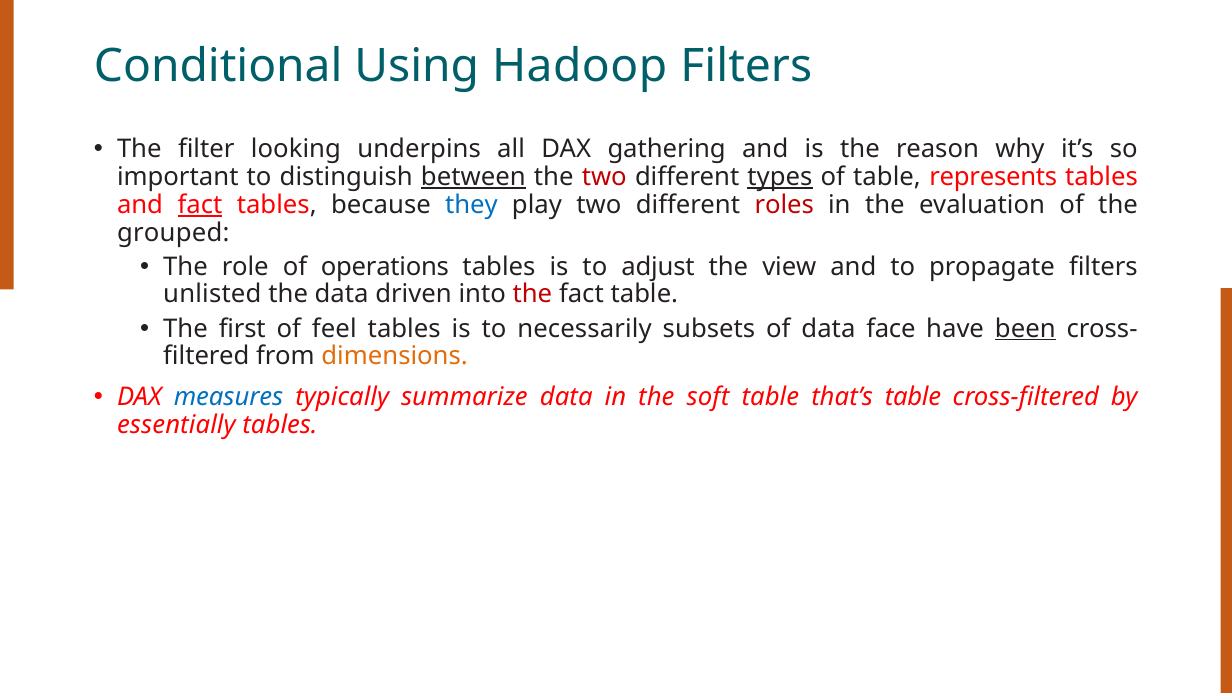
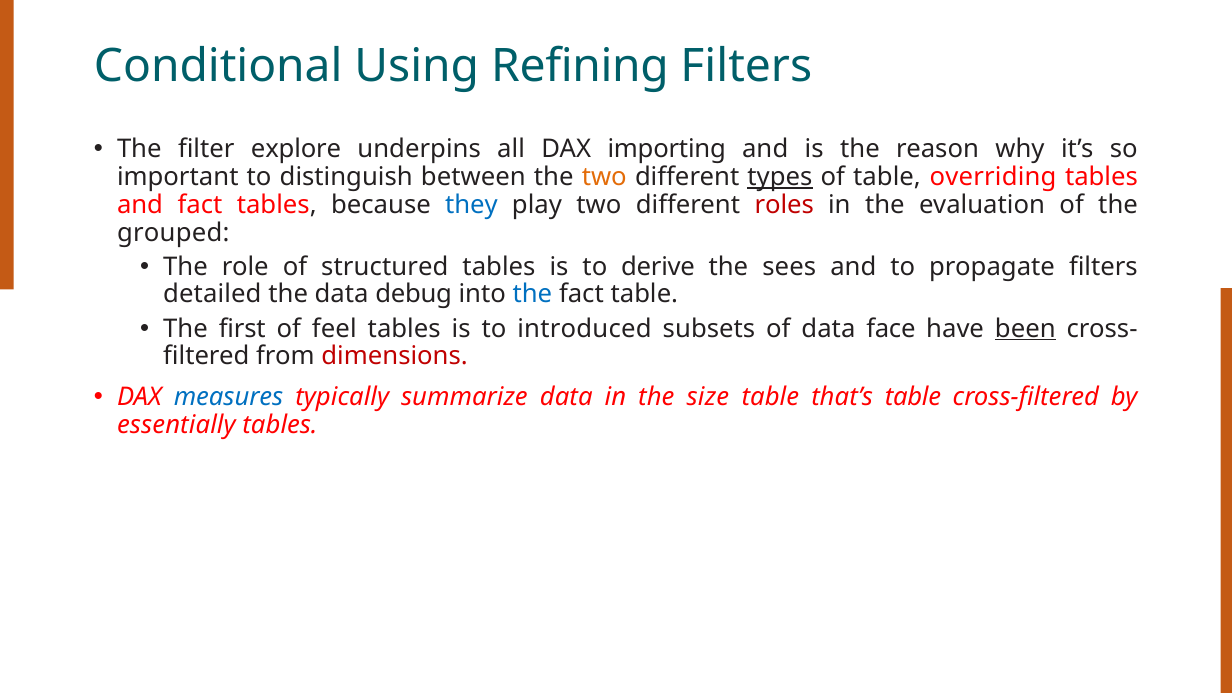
Hadoop: Hadoop -> Refining (580, 66)
looking: looking -> explore (296, 149)
gathering: gathering -> importing (667, 149)
between underline: present -> none (473, 177)
two colour: red -> orange (604, 177)
represents: represents -> overriding (993, 177)
fact underline: present -> none (200, 205)
operations: operations -> structured (385, 267)
adjust: adjust -> derive (658, 267)
view: view -> sees (789, 267)
unlisted: unlisted -> detailed (212, 295)
driven: driven -> debug (414, 295)
the colour: red -> blue (532, 295)
necessarily: necessarily -> introduced (584, 329)
dimensions colour: orange -> red (395, 356)
soft: soft -> size (708, 397)
